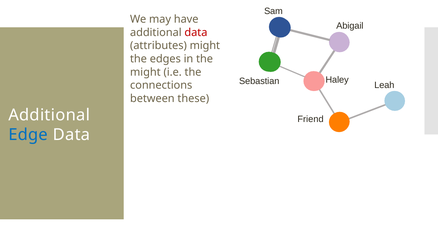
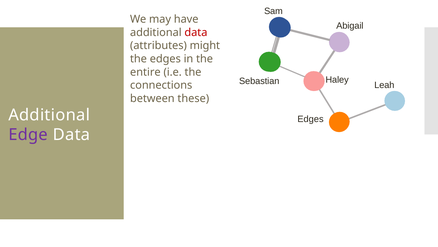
might: might -> entire (145, 72)
Friend: Friend -> Edges (310, 119)
Edge colour: blue -> purple (28, 134)
